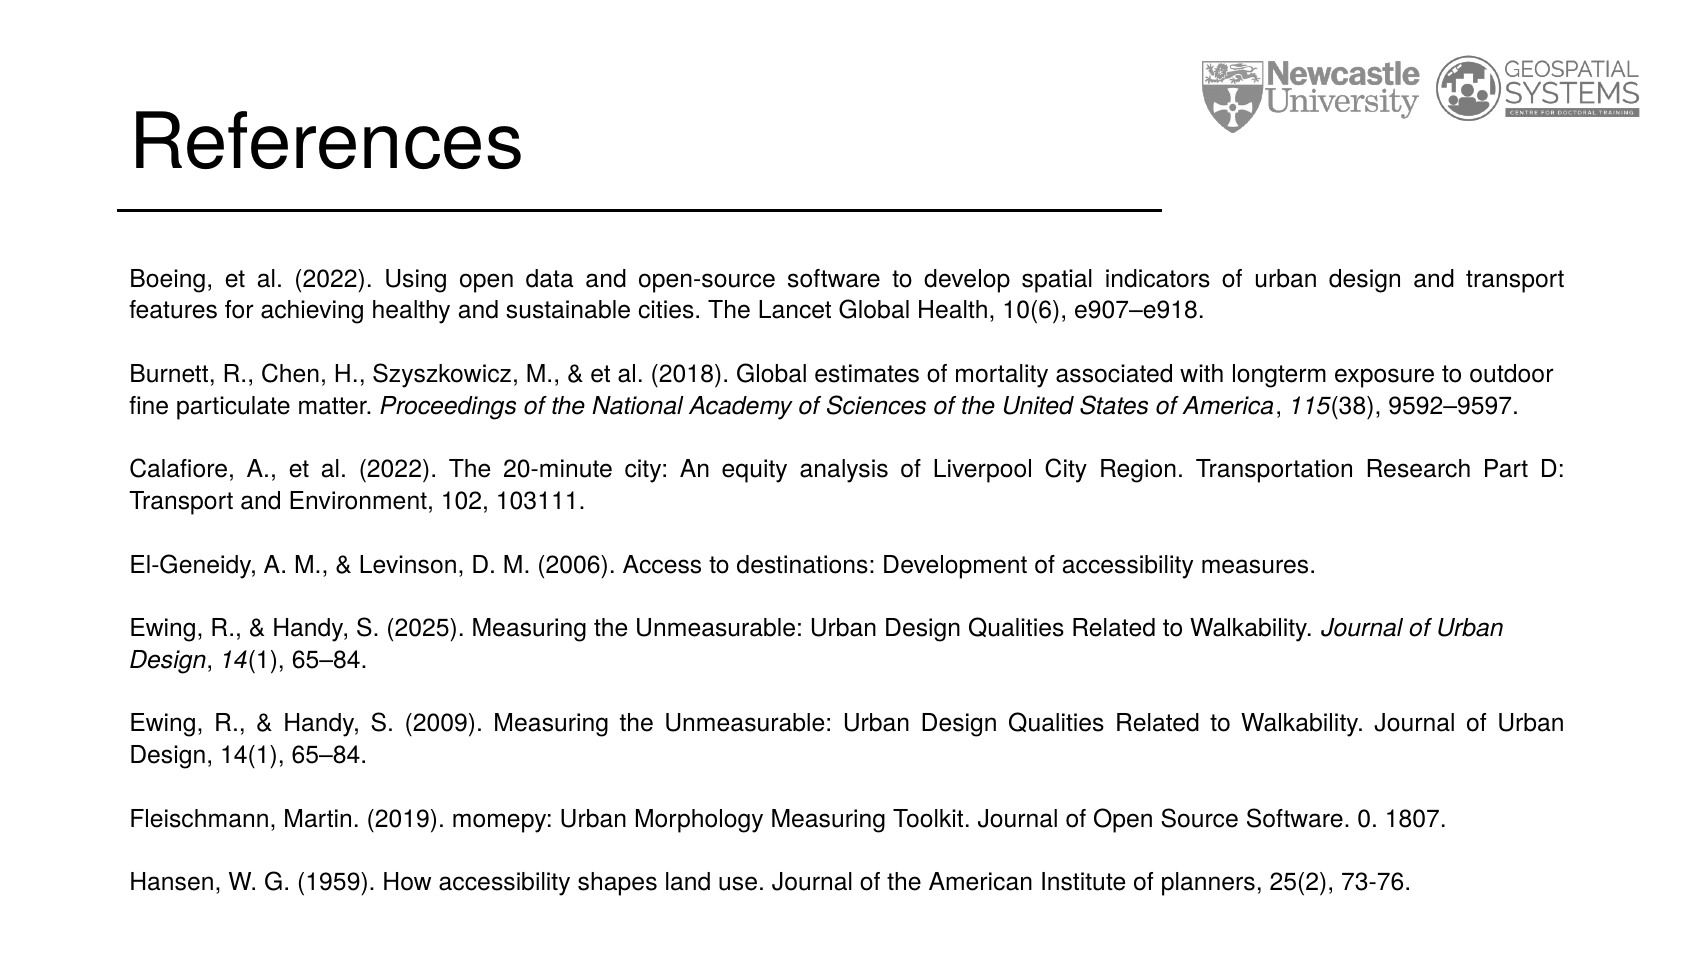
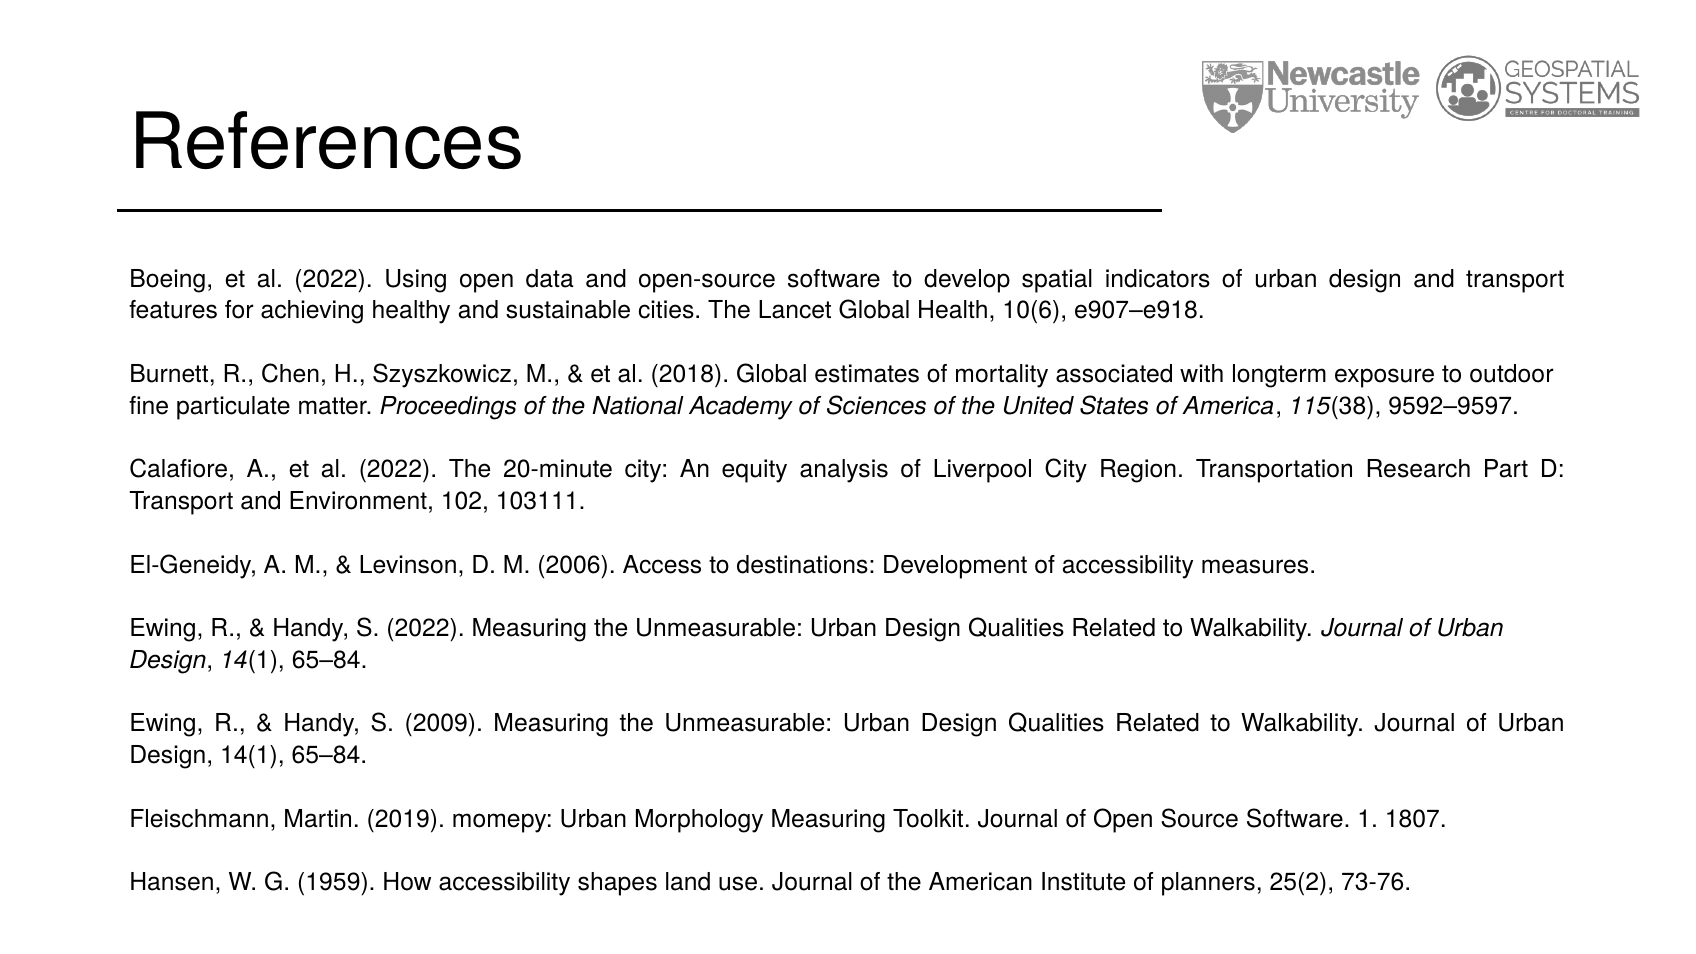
S 2025: 2025 -> 2022 (425, 628)
0: 0 -> 1 (1368, 819)
